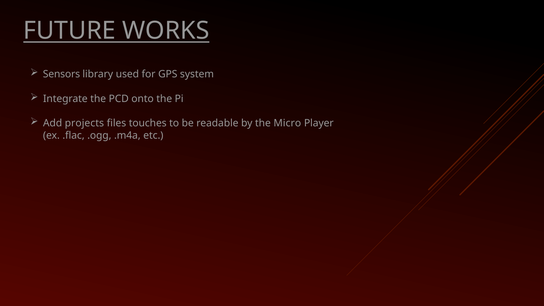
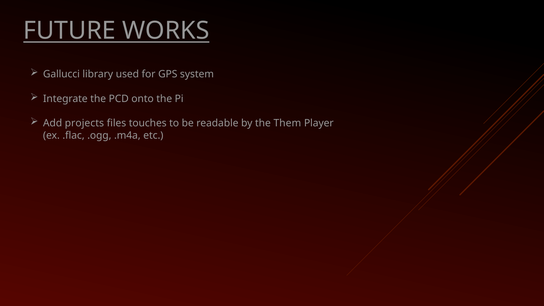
Sensors: Sensors -> Gallucci (61, 74)
Micro: Micro -> Them (287, 123)
